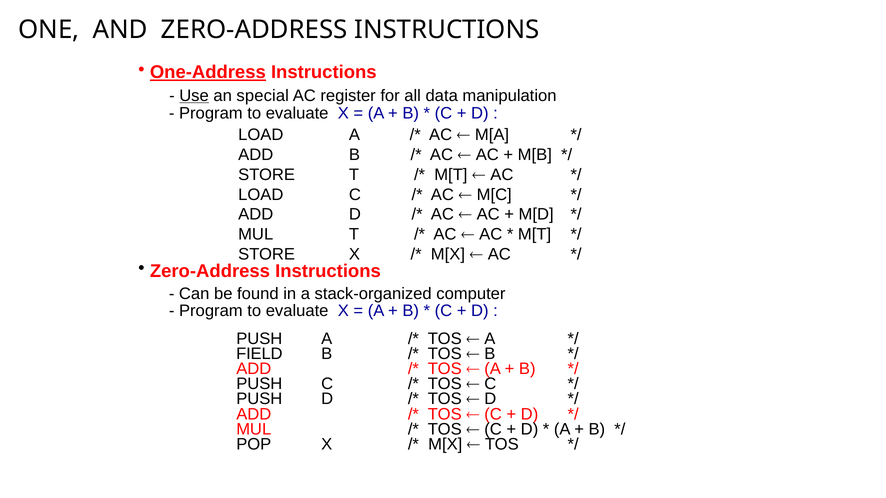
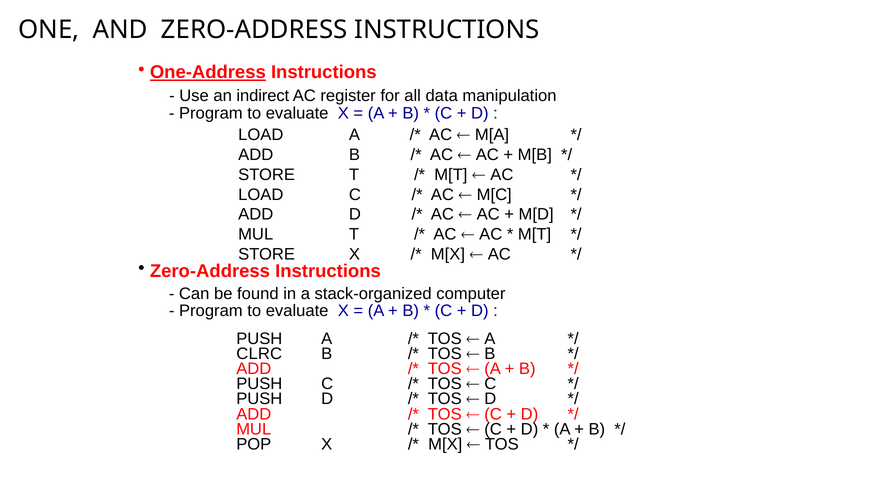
Use underline: present -> none (194, 96)
special: special -> indirect (263, 96)
FIELD: FIELD -> CLRC (259, 354)
